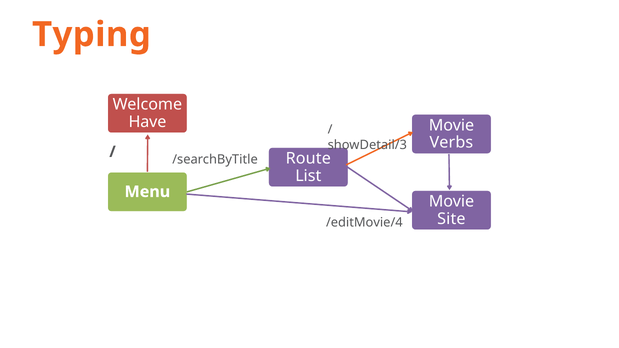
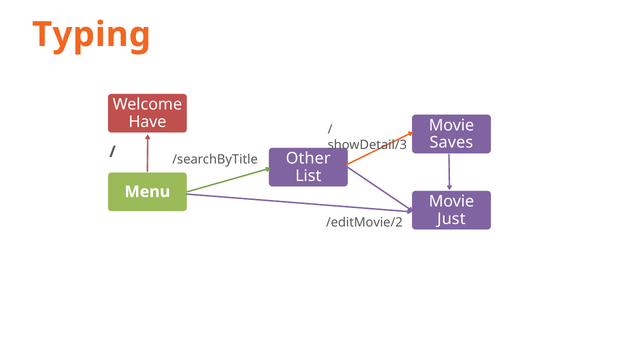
Verbs: Verbs -> Saves (451, 143)
Route: Route -> Other (308, 158)
Site: Site -> Just (451, 219)
/editMovie/4: /editMovie/4 -> /editMovie/2 (364, 222)
